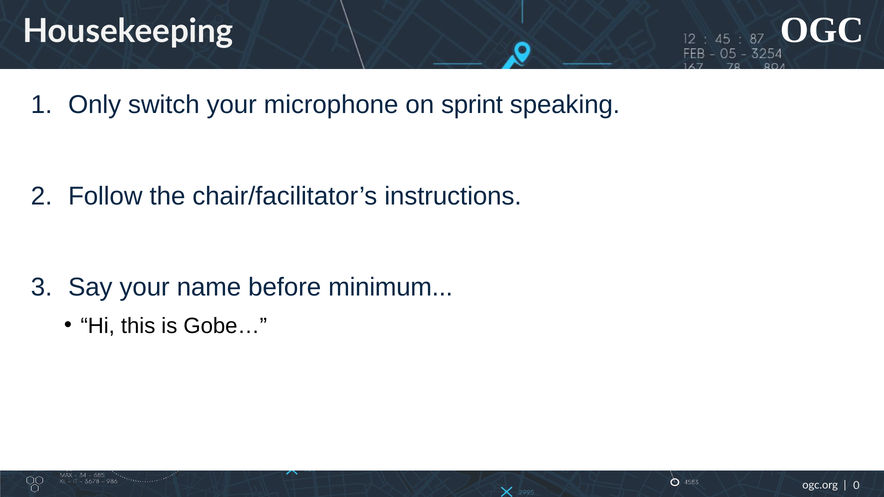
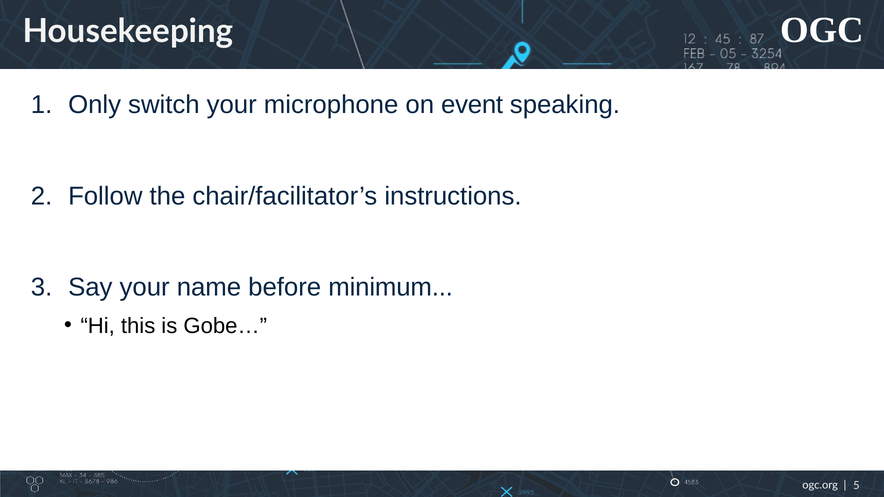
sprint: sprint -> event (472, 105)
0: 0 -> 5 (856, 486)
